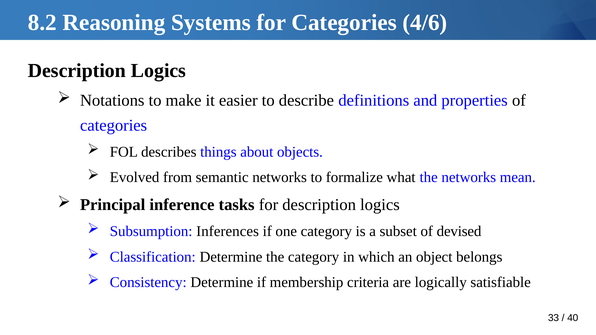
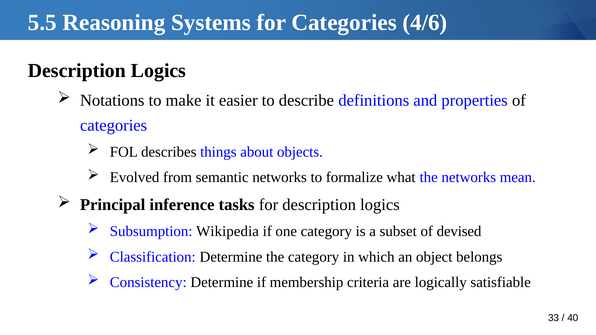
8.2: 8.2 -> 5.5 (42, 23)
Inferences: Inferences -> Wikipedia (228, 231)
